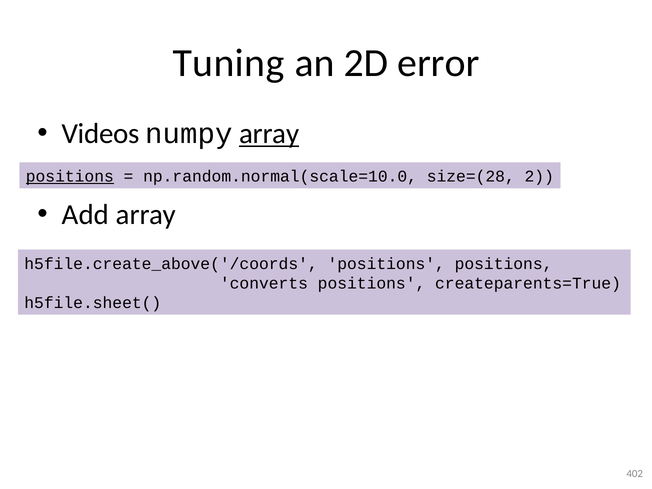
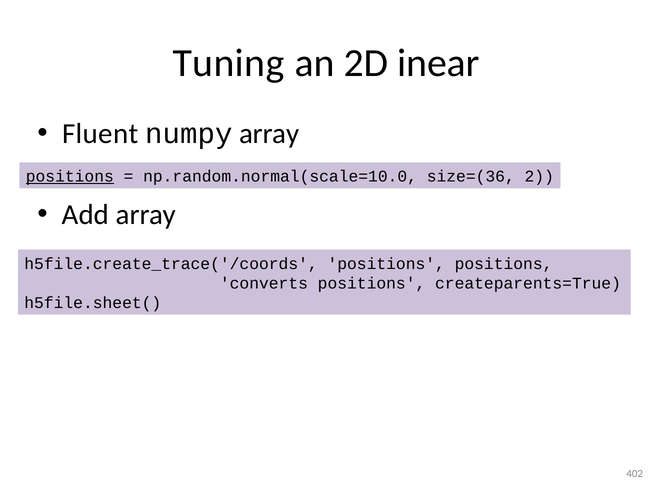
error: error -> inear (438, 63)
Videos: Videos -> Fluent (100, 134)
array underline: present -> none (269, 134)
size=(28: size=(28 -> size=(36 (471, 176)
h5file.create_above('/coords: h5file.create_above('/coords -> h5file.create_trace('/coords (171, 264)
